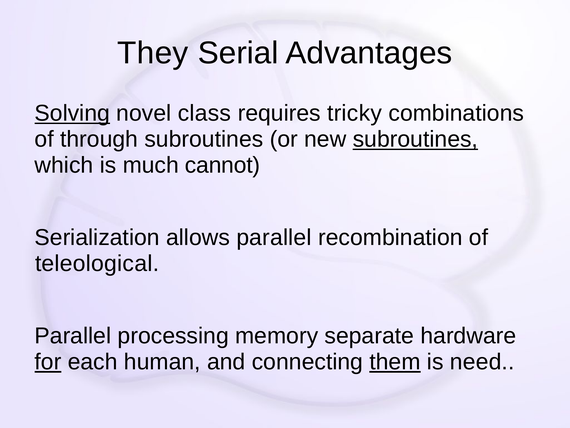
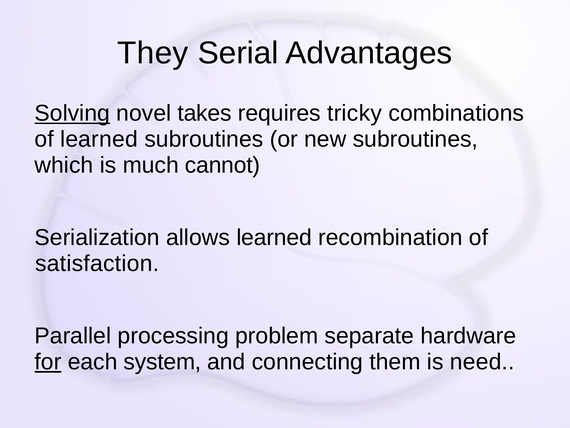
class: class -> takes (205, 113)
of through: through -> learned (99, 139)
subroutines underline: present -> none (415, 139)
allows parallel: parallel -> learned (274, 238)
teleological: teleological -> satisfaction (97, 263)
memory: memory -> problem (277, 336)
human: human -> system (162, 362)
them underline: present -> none (395, 362)
